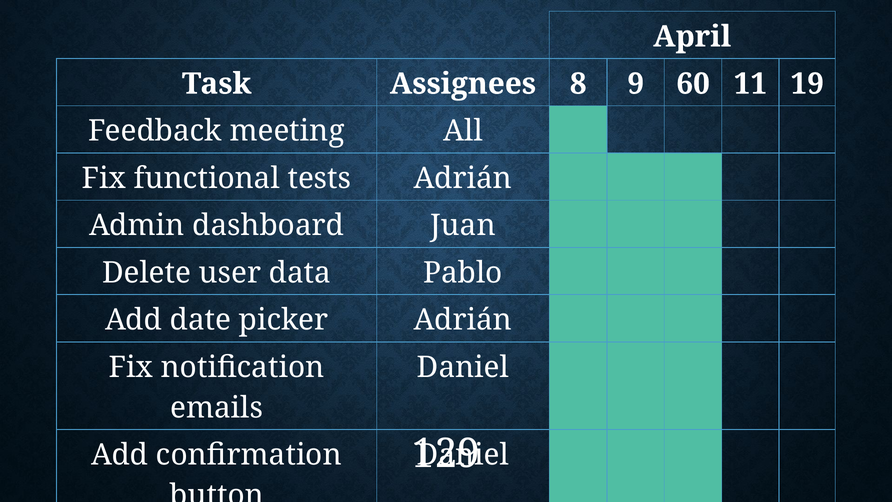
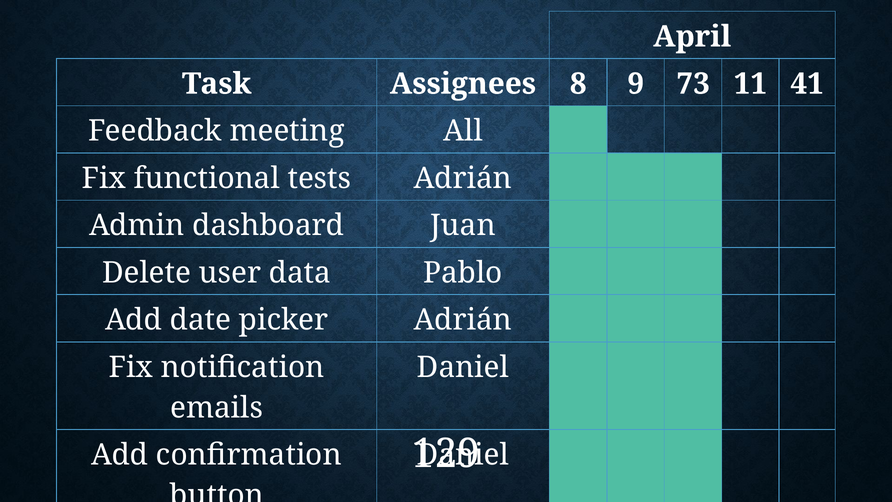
60: 60 -> 73 (693, 84)
19: 19 -> 41 (807, 84)
